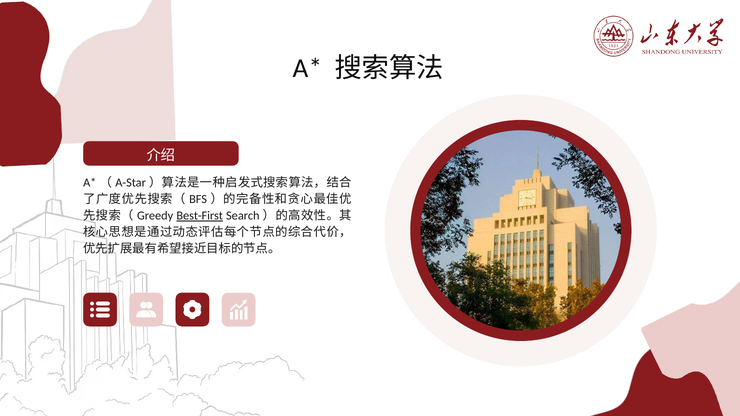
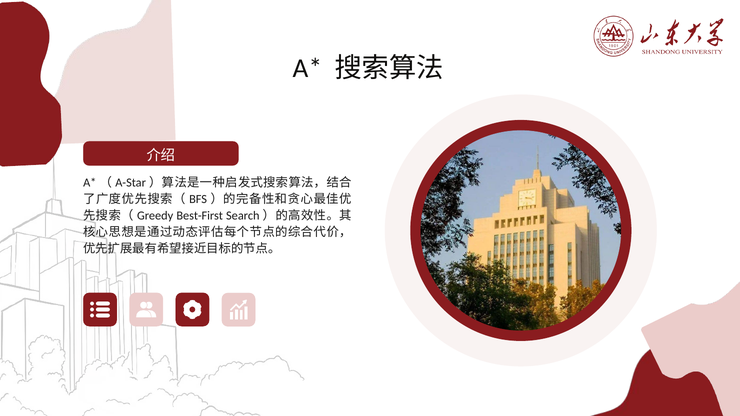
Best-First underline: present -> none (200, 216)
